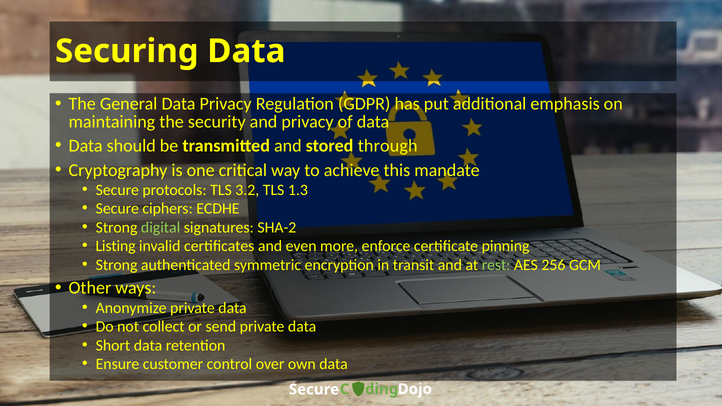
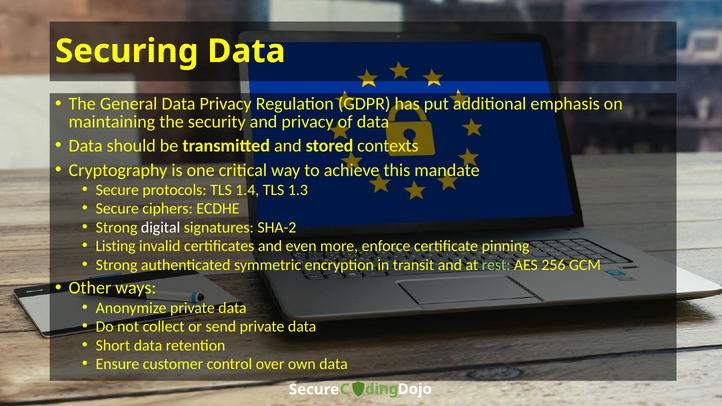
through: through -> contexts (388, 146)
3.2: 3.2 -> 1.4 (247, 190)
digital colour: light green -> white (161, 228)
